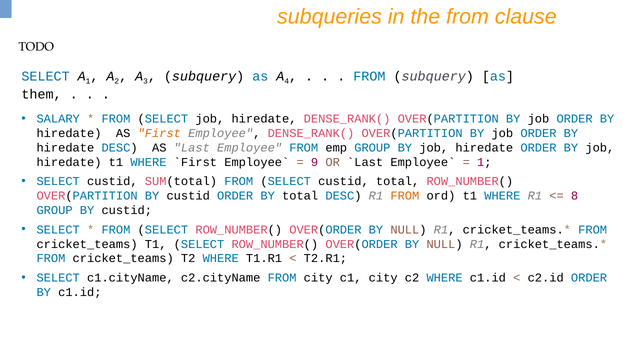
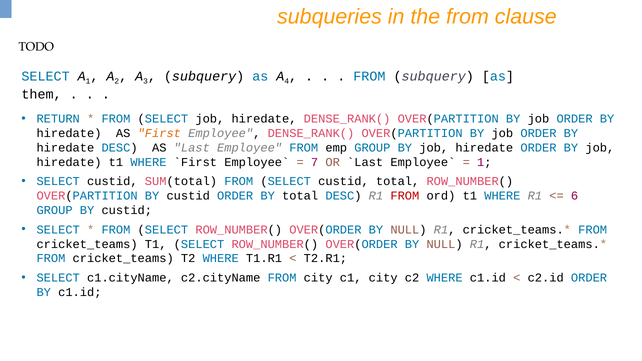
SALARY: SALARY -> RETURN (58, 119)
9: 9 -> 7 (315, 162)
FROM colour: orange -> red (405, 196)
8: 8 -> 6 (575, 196)
